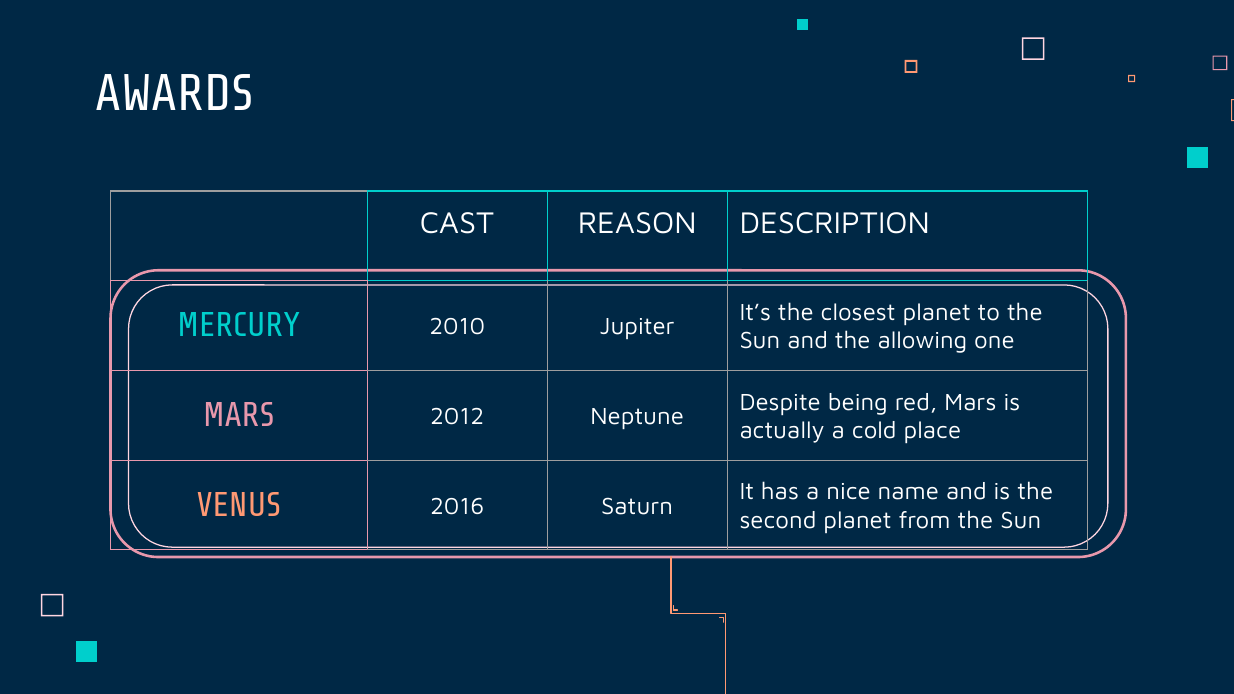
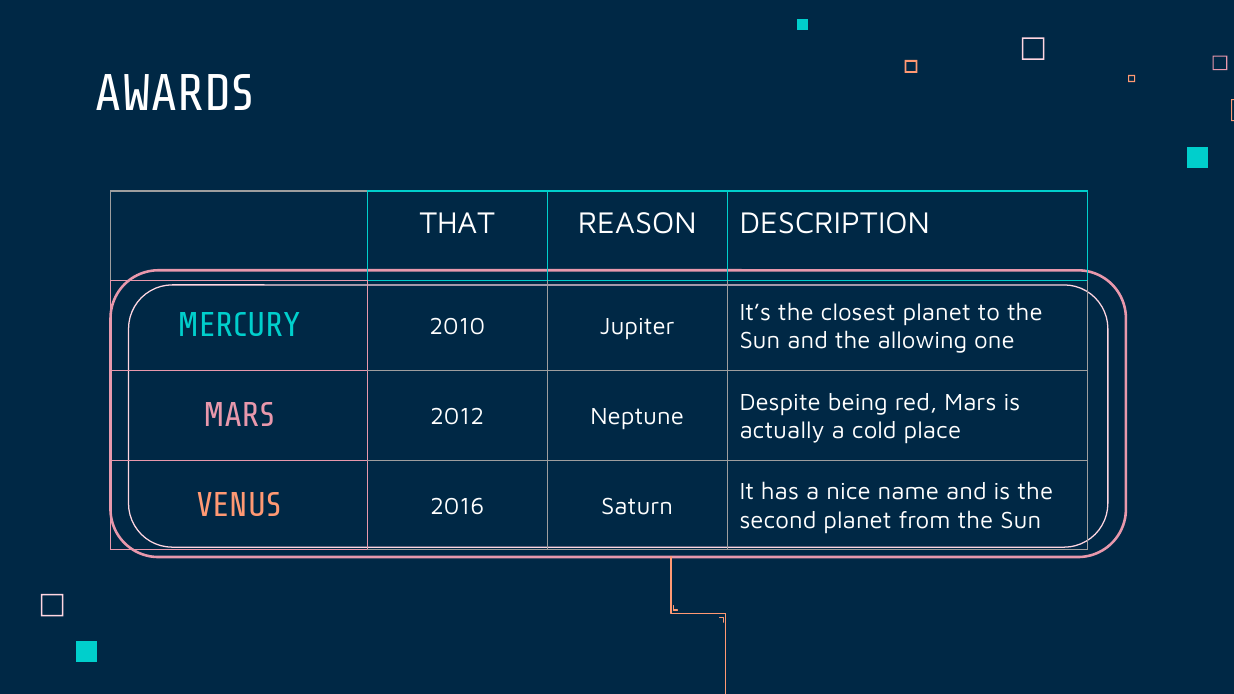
CAST: CAST -> THAT (457, 223)
